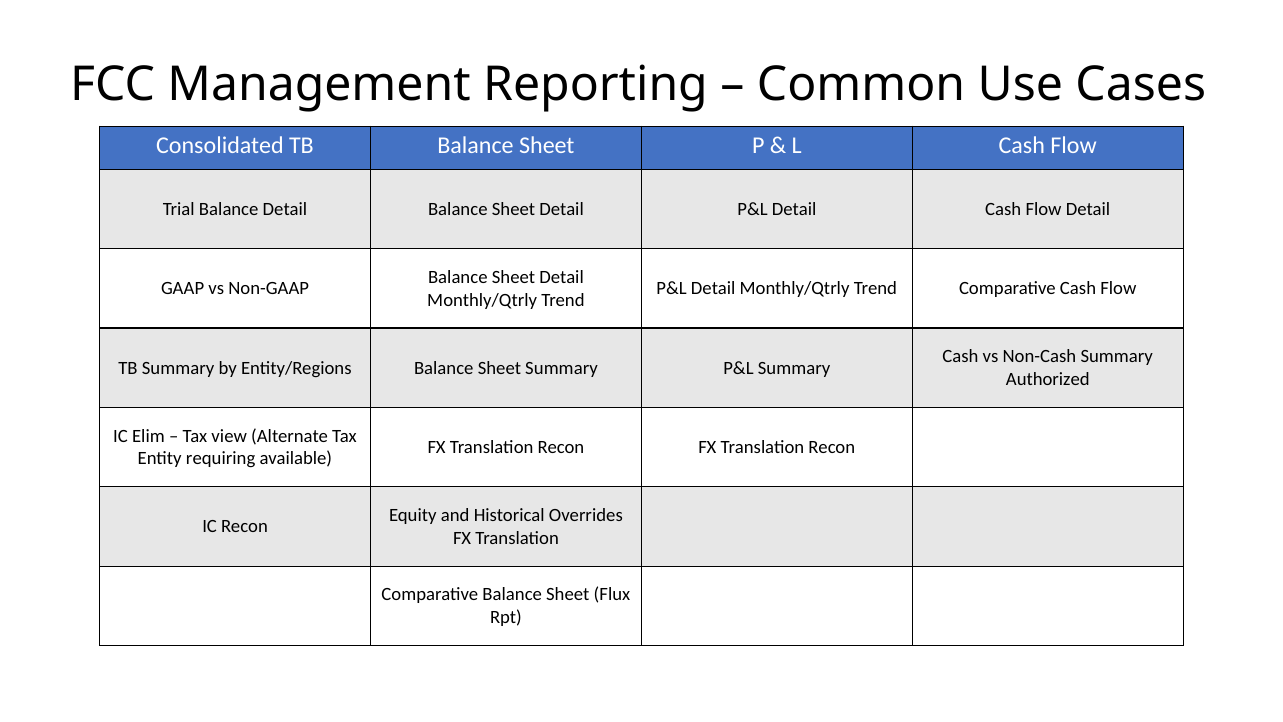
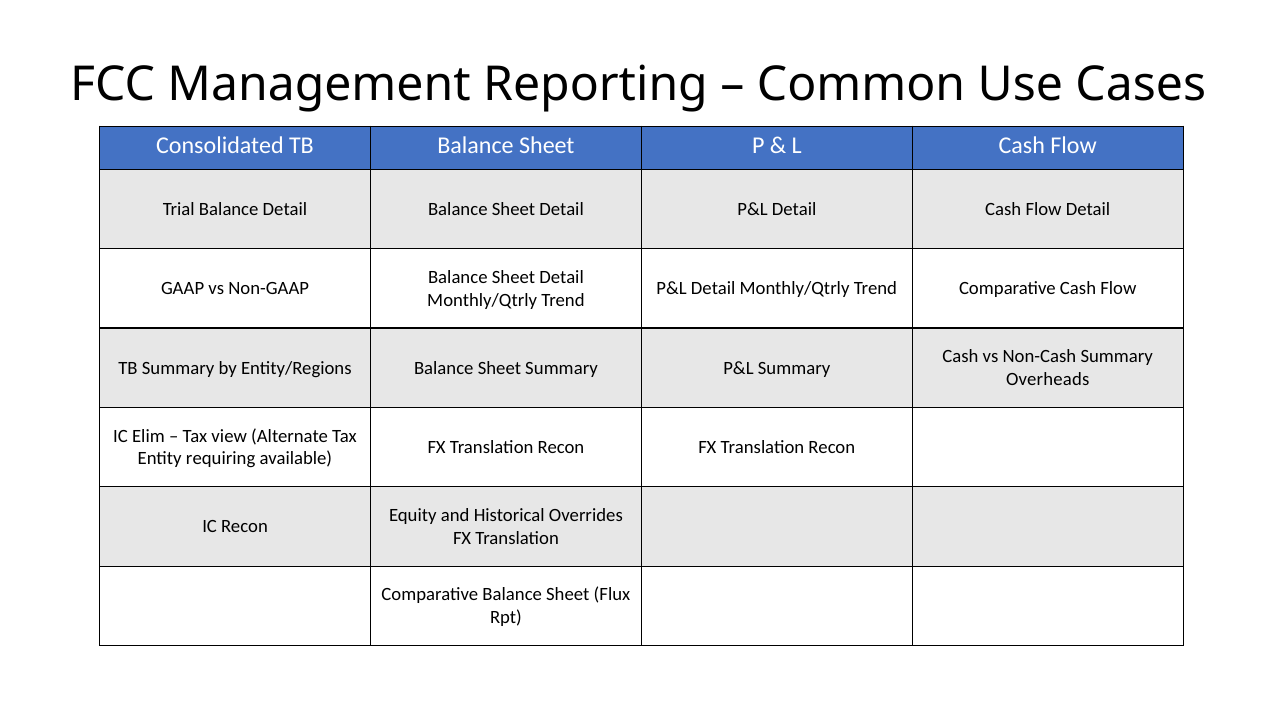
Authorized: Authorized -> Overheads (1048, 379)
